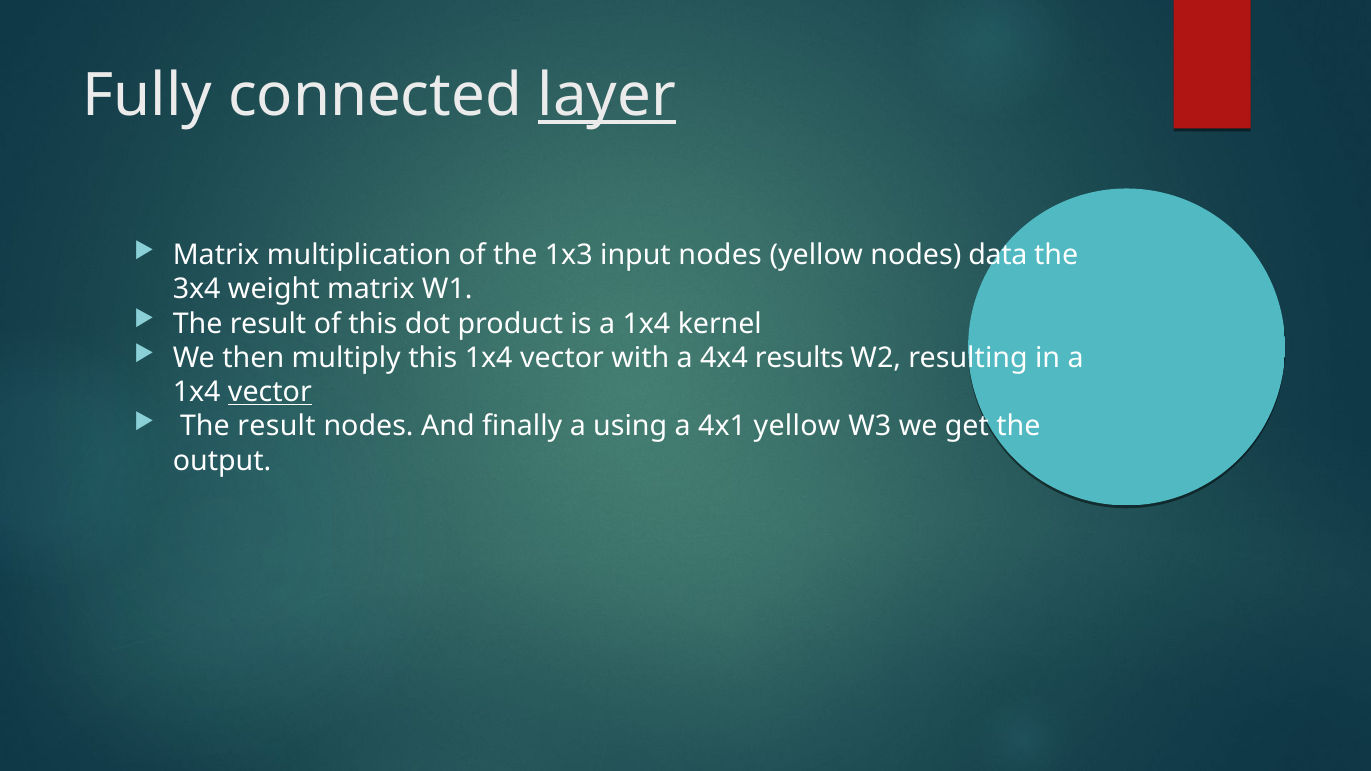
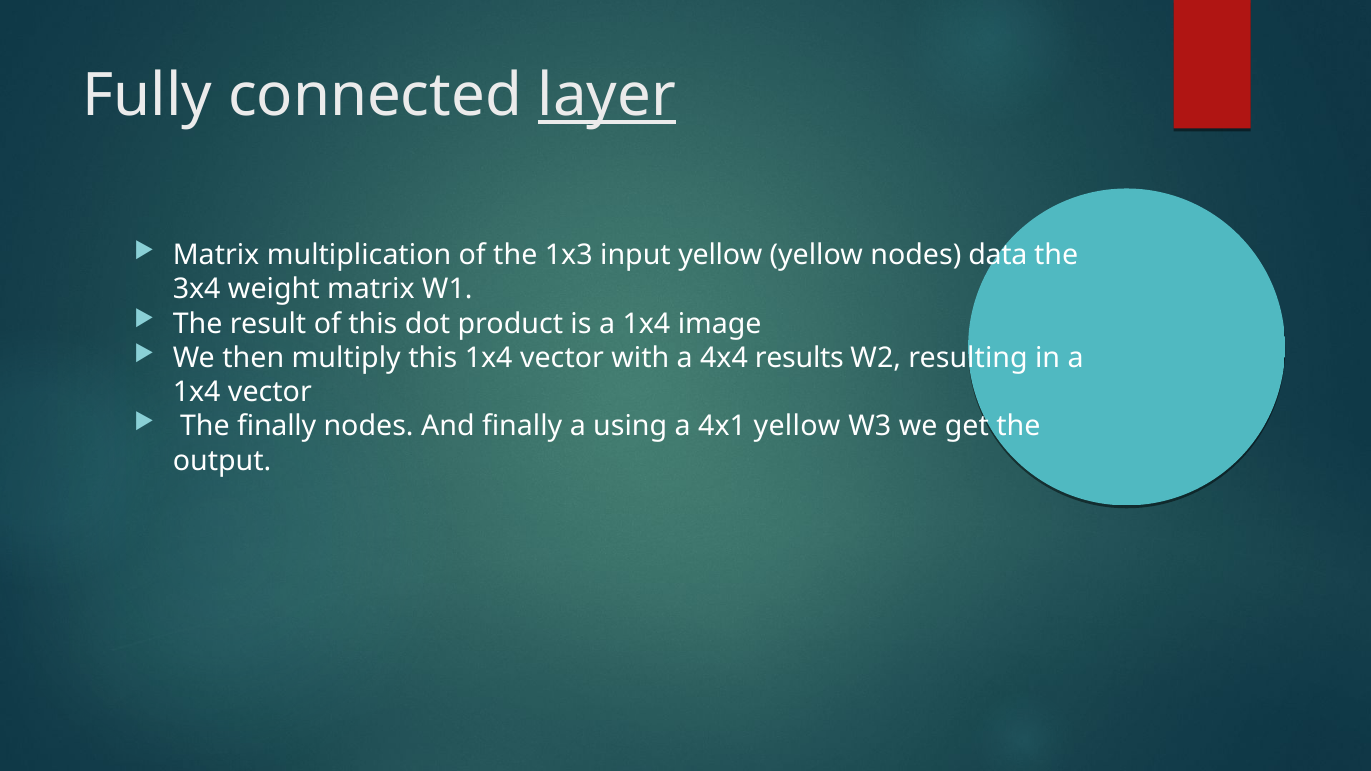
input nodes: nodes -> yellow (720, 255)
kernel: kernel -> image (720, 324)
vector underline: present -> none (270, 392)
result: result -> finally (277, 427)
